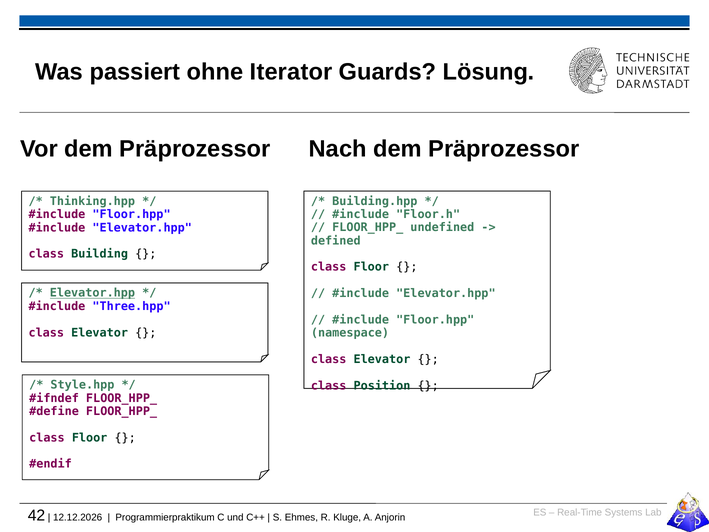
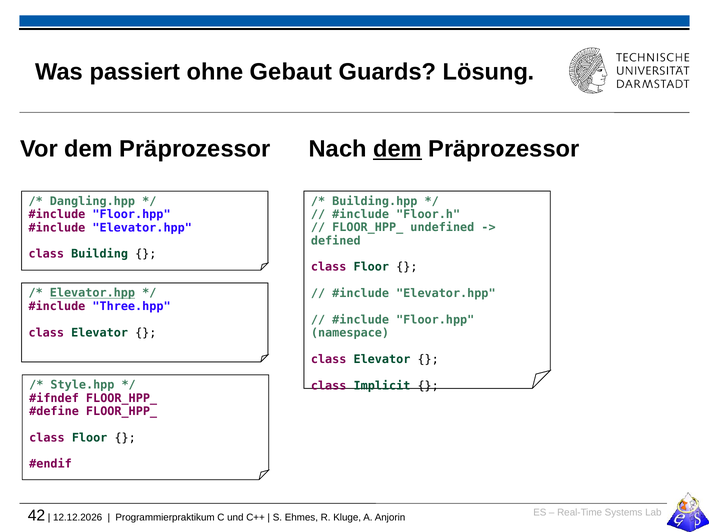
Iterator: Iterator -> Gebaut (291, 72)
dem underline: none -> present (398, 149)
Thinking.hpp: Thinking.hpp -> Dangling.hpp (92, 201)
Position: Position -> Implicit (382, 386)
